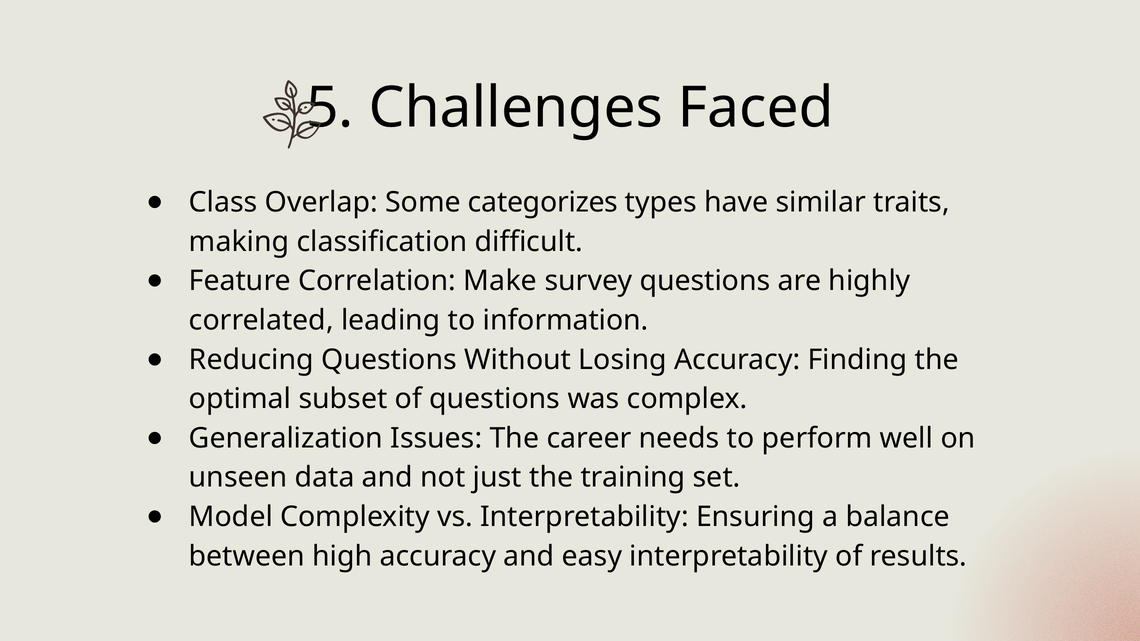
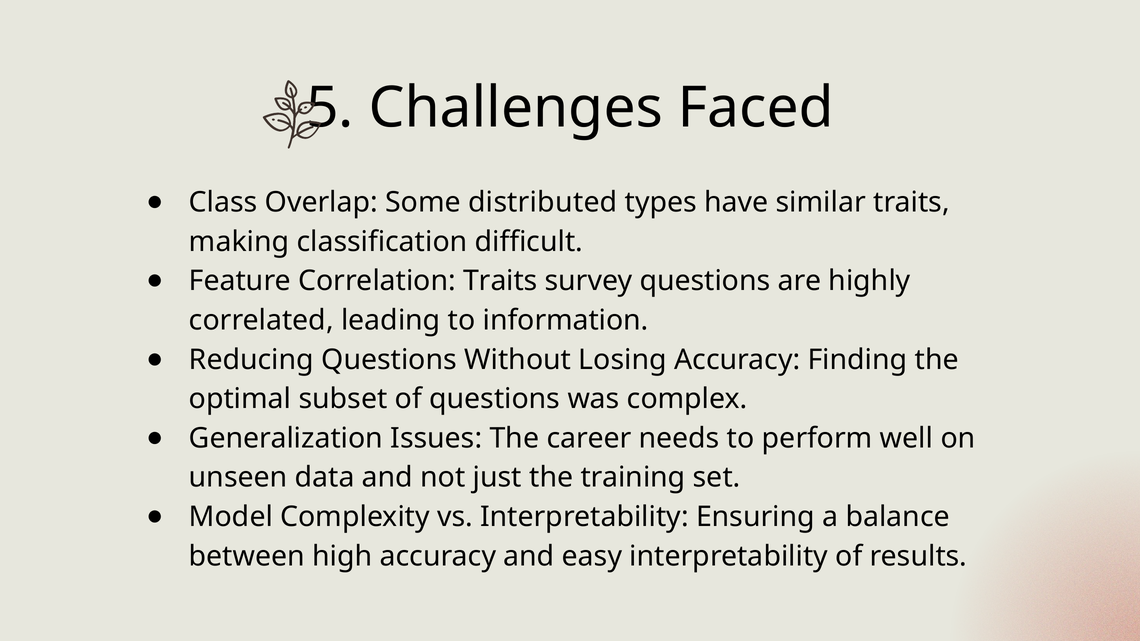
categorizes: categorizes -> distributed (543, 203)
Correlation Make: Make -> Traits (500, 281)
